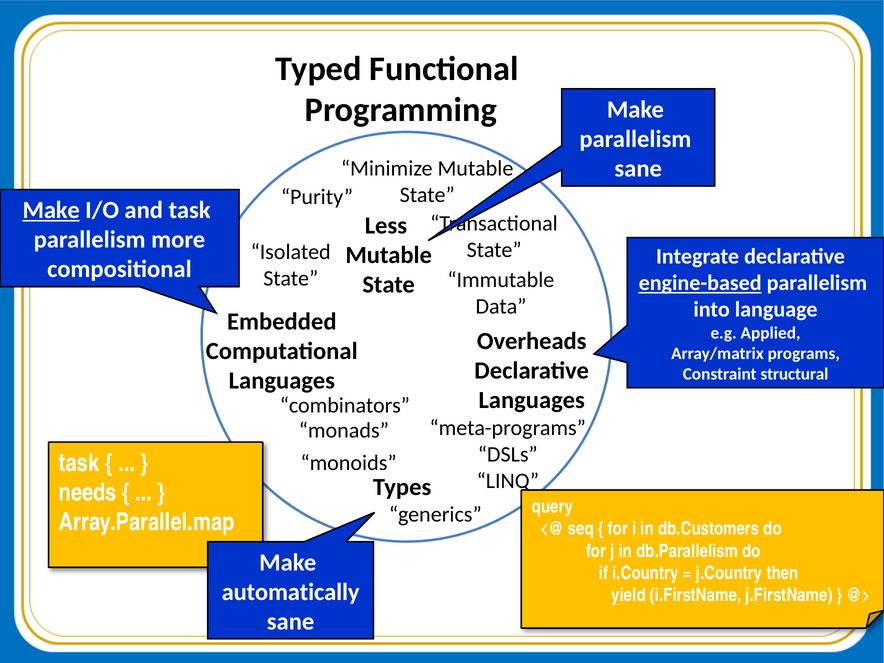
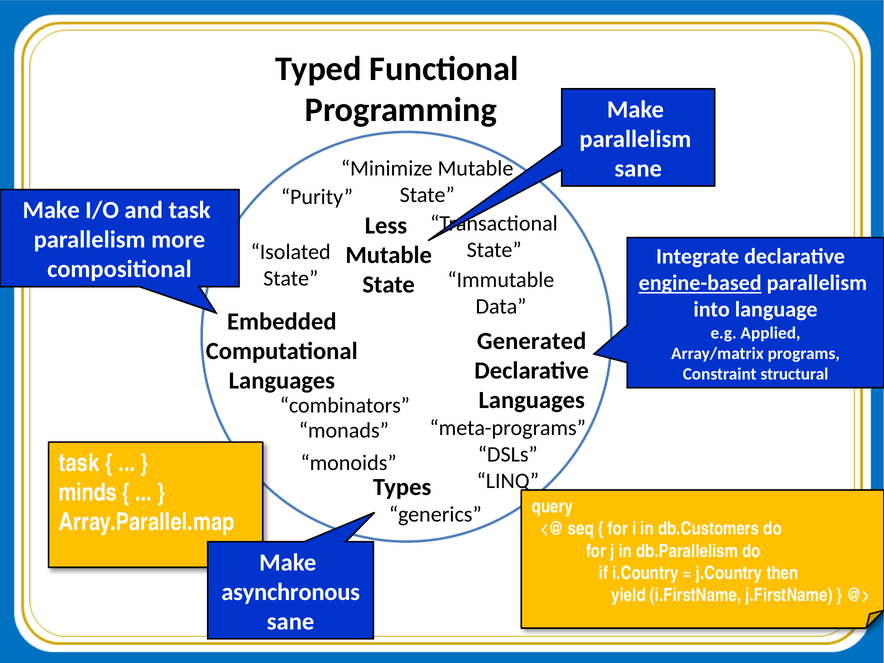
Make underline: present -> none (51, 210)
Overheads: Overheads -> Generated (532, 341)
needs: needs -> minds (88, 492)
automatically: automatically -> asynchronous (291, 592)
